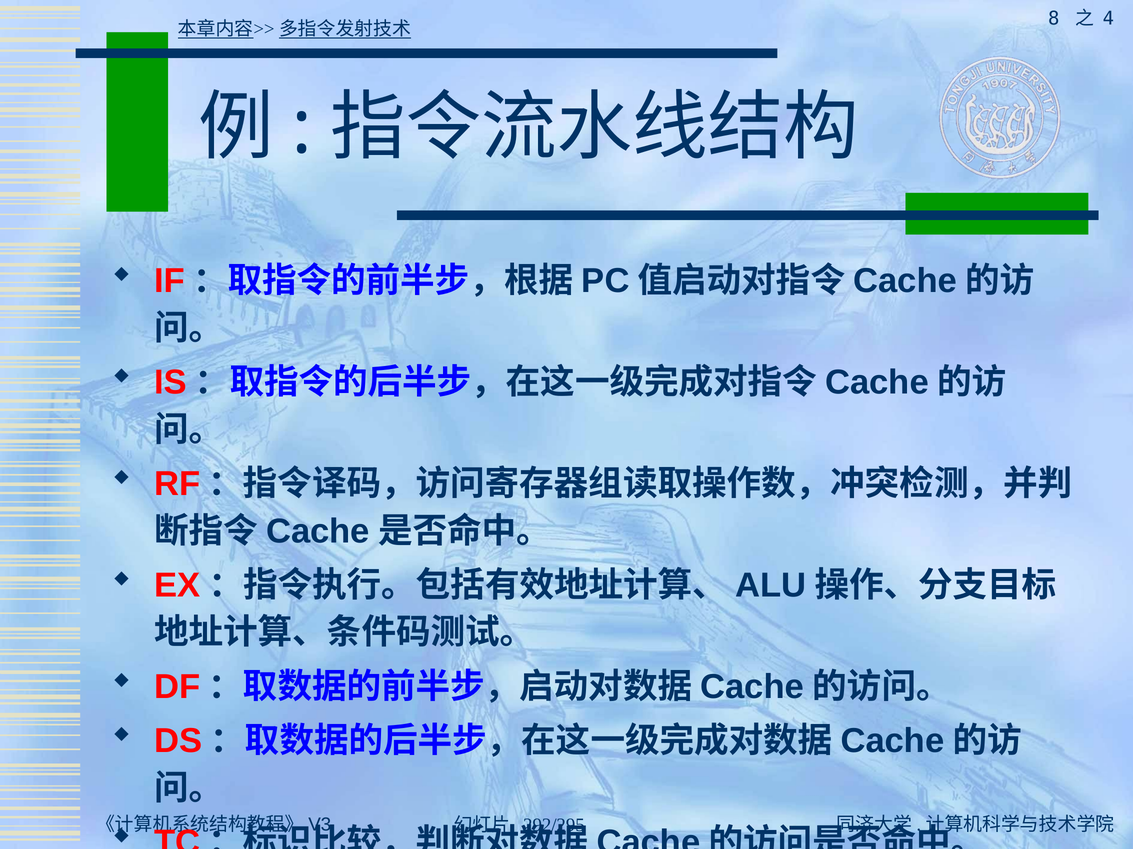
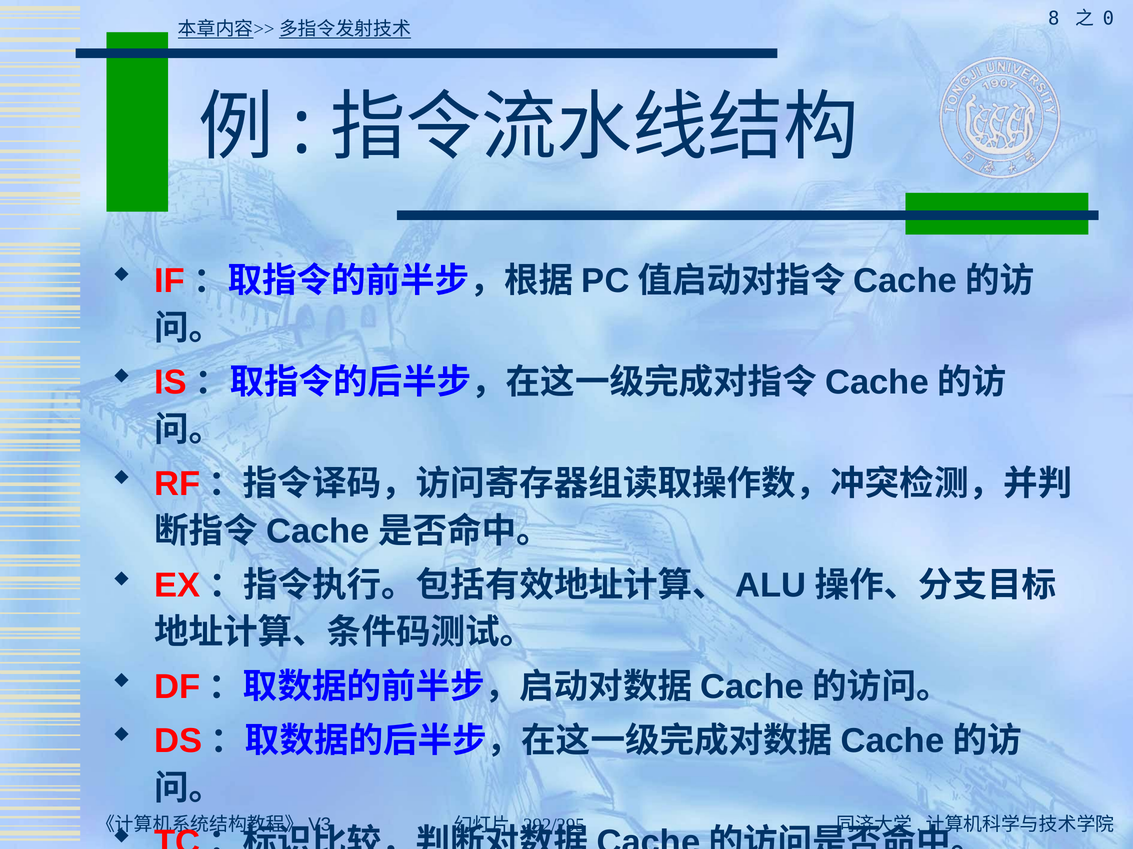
4: 4 -> 0 (1108, 18)
